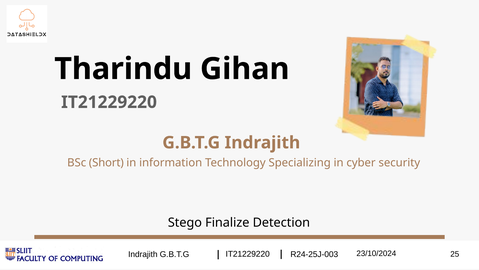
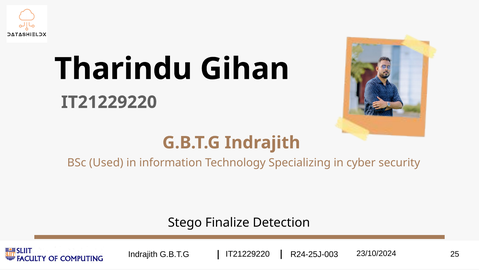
Short: Short -> Used (106, 162)
